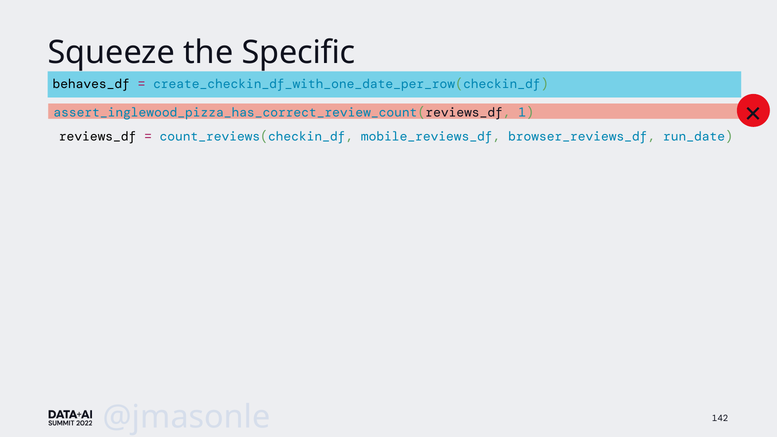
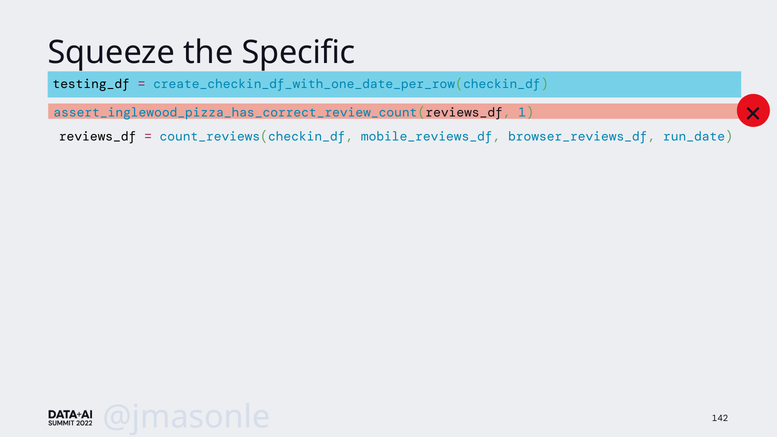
behaves_df: behaves_df -> testing_df (91, 84)
